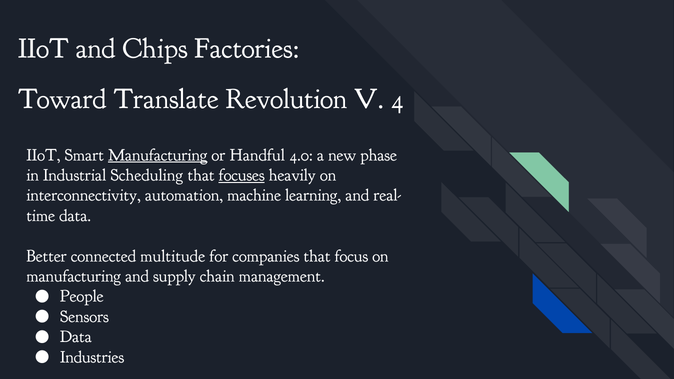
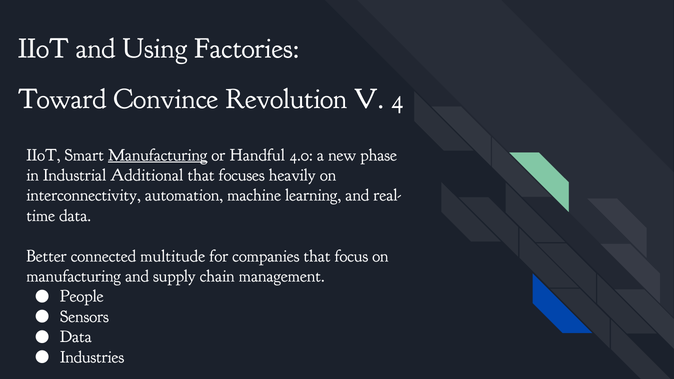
Chips: Chips -> Using (155, 48)
Translate: Translate -> Convince (166, 99)
Scheduling: Scheduling -> Additional (147, 175)
focuses underline: present -> none (242, 175)
